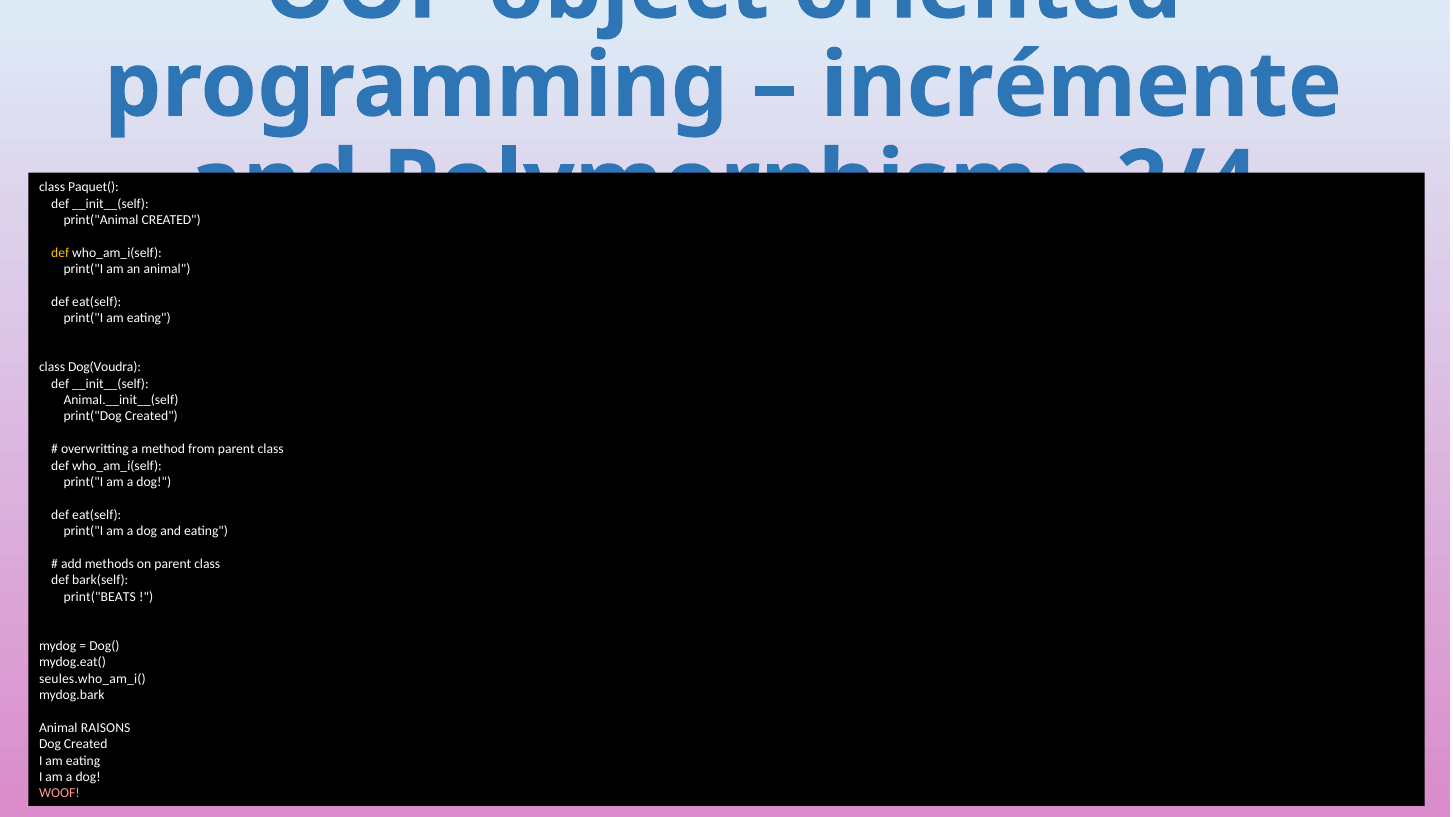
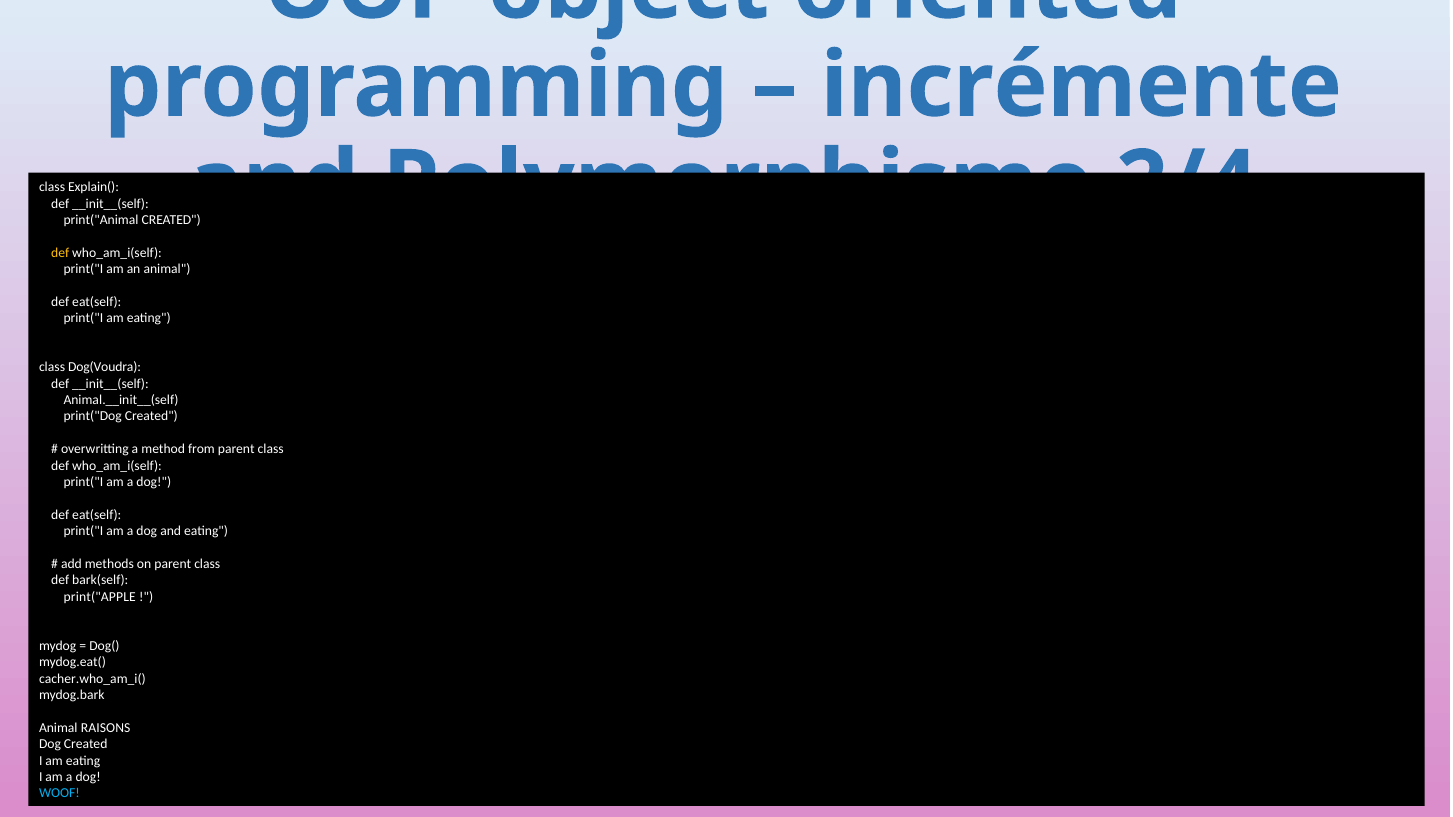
Paquet(: Paquet( -> Explain( (94, 187)
print("BEATS: print("BEATS -> print("APPLE (100, 597)
seules.who_am_i(: seules.who_am_i( -> cacher.who_am_i( (92, 679)
WOOF colour: pink -> light blue (59, 794)
